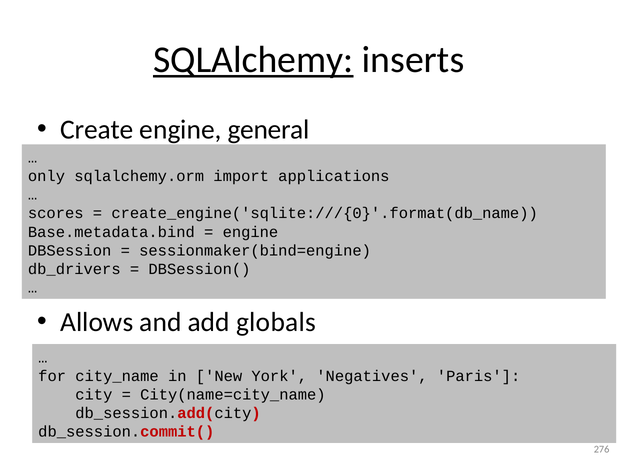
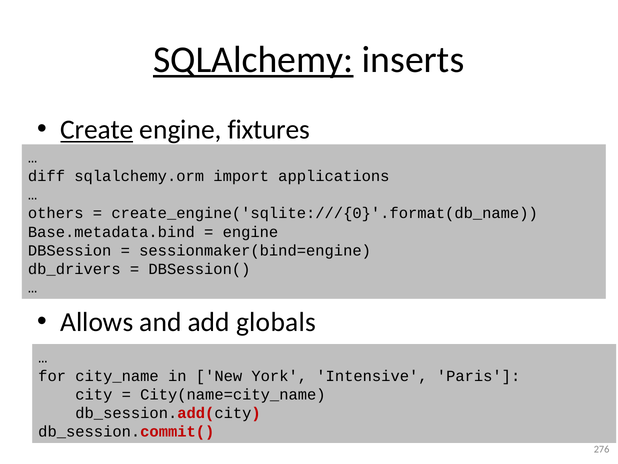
Create underline: none -> present (97, 130)
general: general -> fixtures (269, 130)
only: only -> diff (46, 176)
scores: scores -> others (56, 213)
Negatives: Negatives -> Intensive (372, 376)
